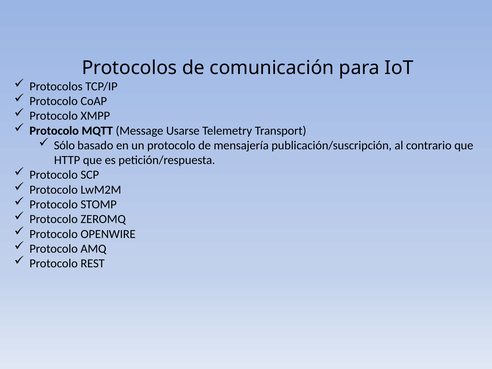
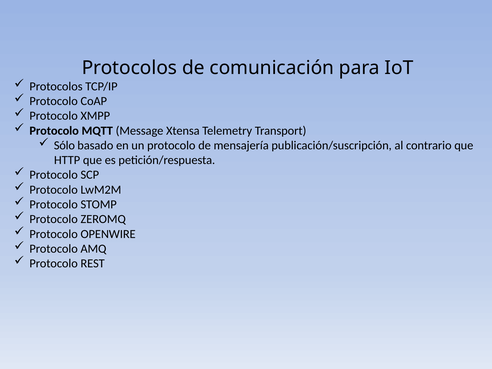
Usarse: Usarse -> Xtensa (183, 131)
